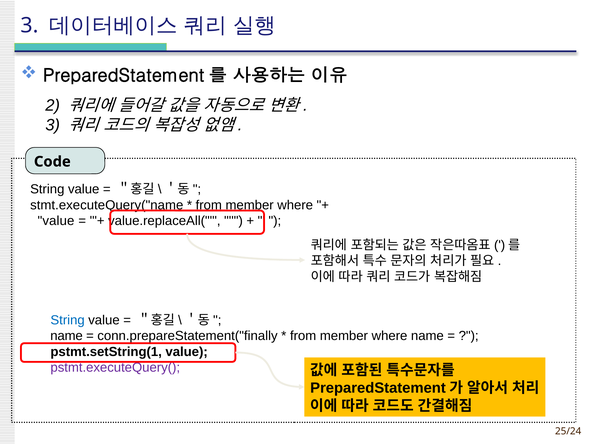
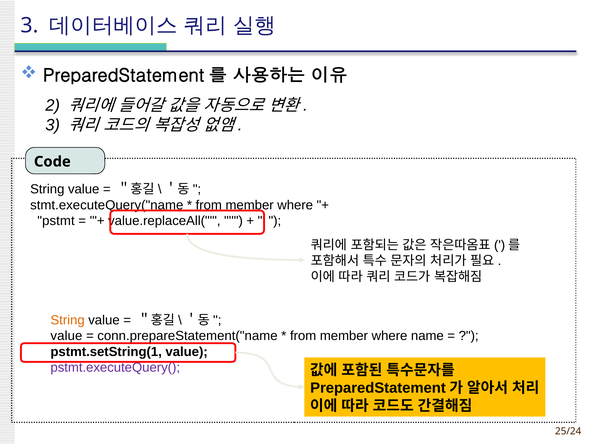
value: value -> pstmt (56, 221)
String colour: blue -> orange (68, 320)
name: name -> value (66, 336)
conn.prepareStatement("finally: conn.prepareStatement("finally -> conn.prepareStatement("name (187, 336)
